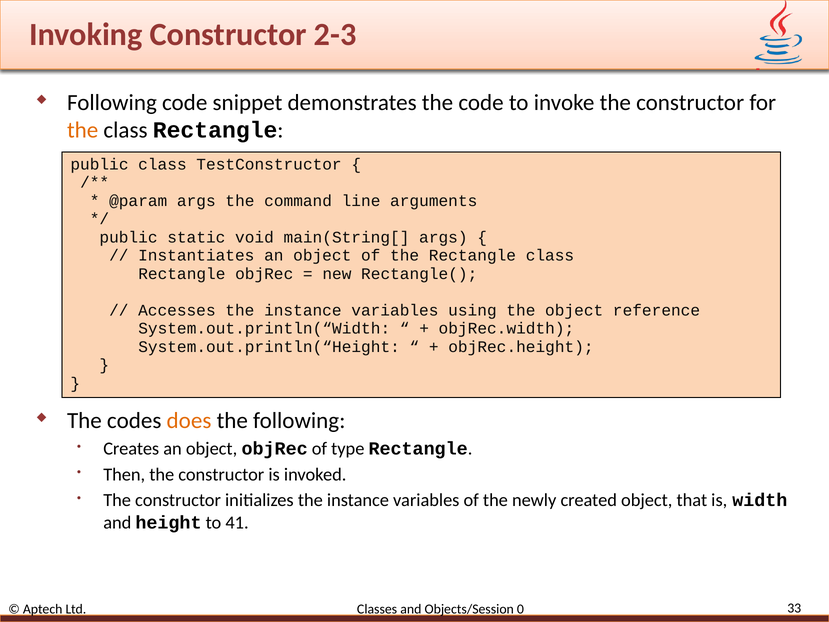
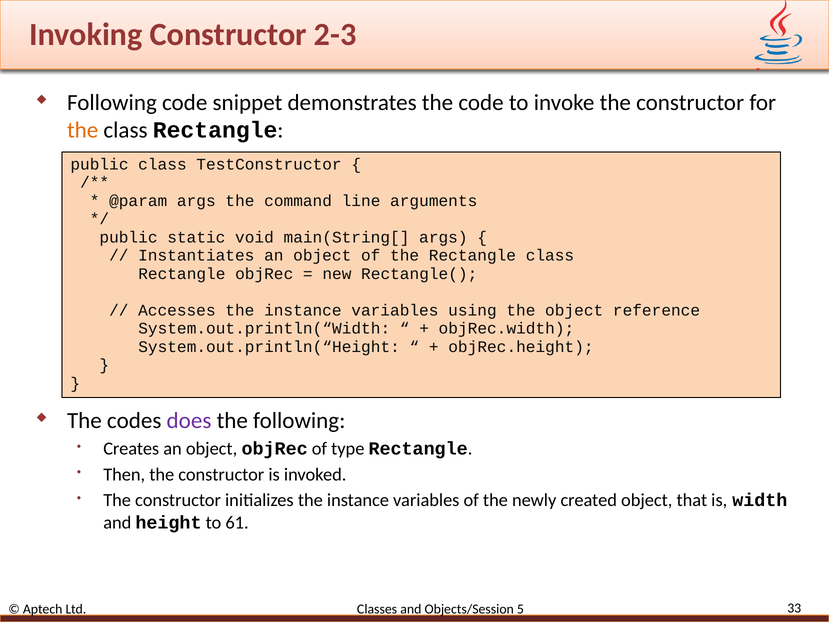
does colour: orange -> purple (189, 420)
41: 41 -> 61 (237, 522)
0: 0 -> 5 (520, 609)
